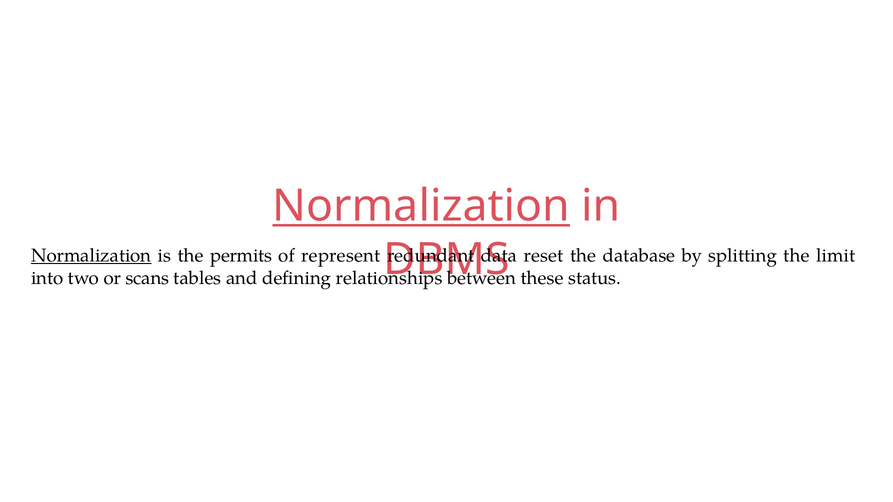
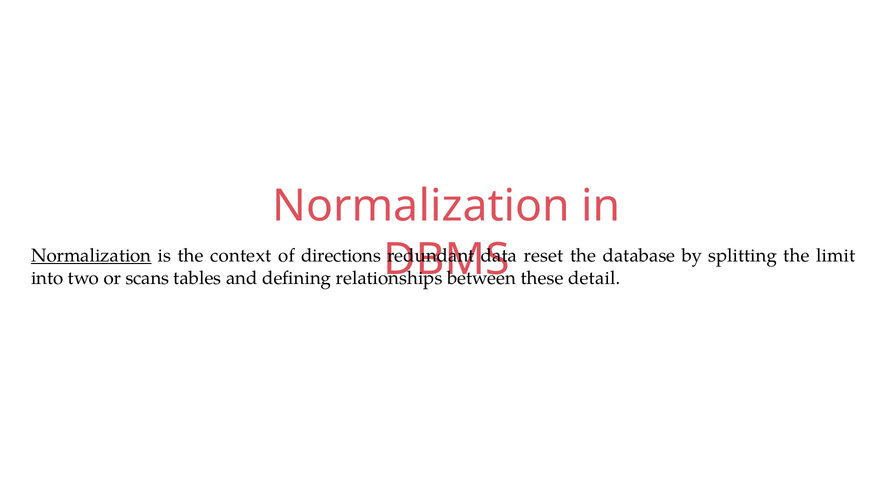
Normalization underline: present -> none (421, 206)
permits: permits -> context (241, 256)
represent: represent -> directions (341, 256)
status: status -> detail (594, 278)
